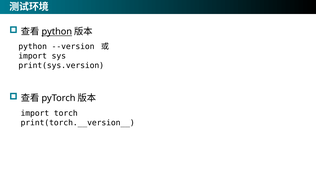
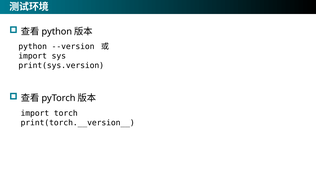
python underline: present -> none (57, 32)
